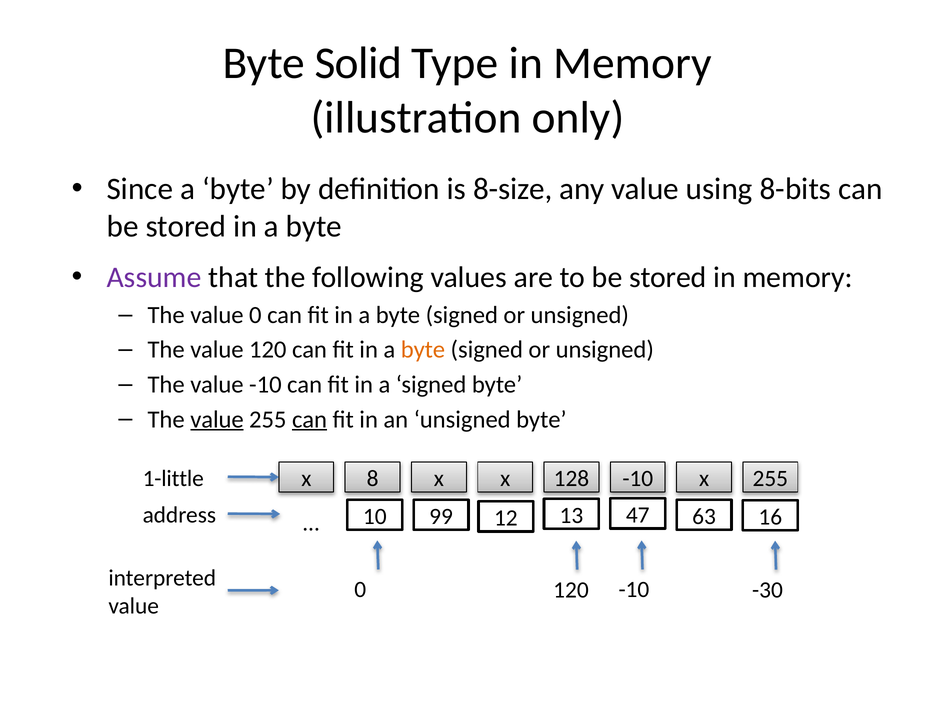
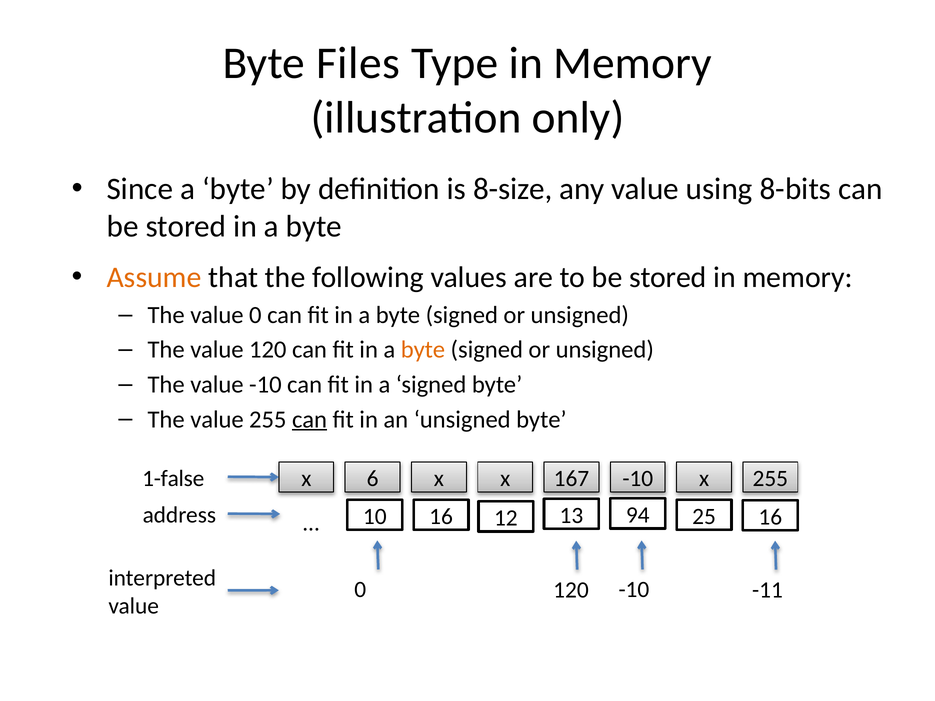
Solid: Solid -> Files (358, 63)
Assume colour: purple -> orange (154, 278)
value underline: present -> none (217, 420)
1-little: 1-little -> 1-false (173, 479)
8: 8 -> 6 (373, 479)
128: 128 -> 167 (571, 479)
63: 63 -> 25 (704, 517)
10 99: 99 -> 16 (441, 517)
47: 47 -> 94 (638, 515)
-30: -30 -> -11 (767, 590)
